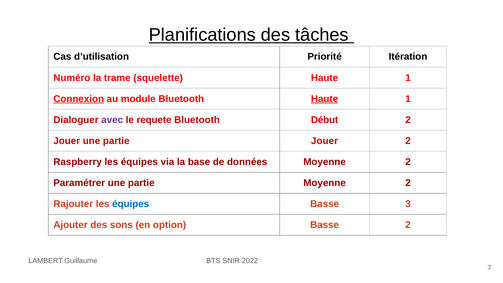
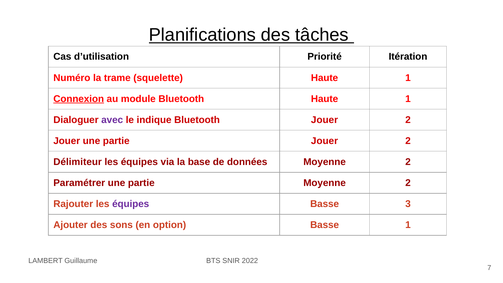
Haute underline: present -> none (325, 99)
requete: requete -> indique (154, 120)
Bluetooth Début: Début -> Jouer (324, 120)
Raspberry: Raspberry -> Délimiteur (78, 162)
équipes colour: blue -> purple (131, 204)
Basse 2: 2 -> 1 (408, 225)
